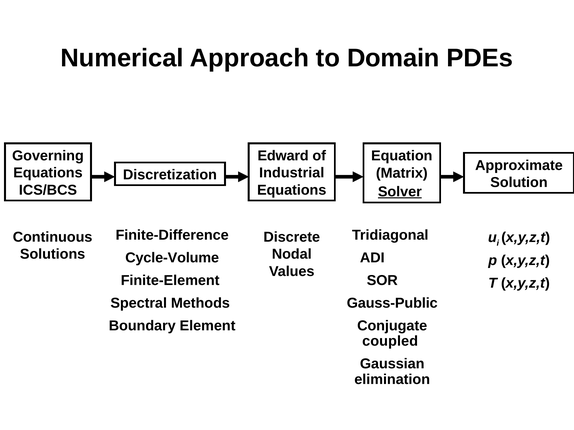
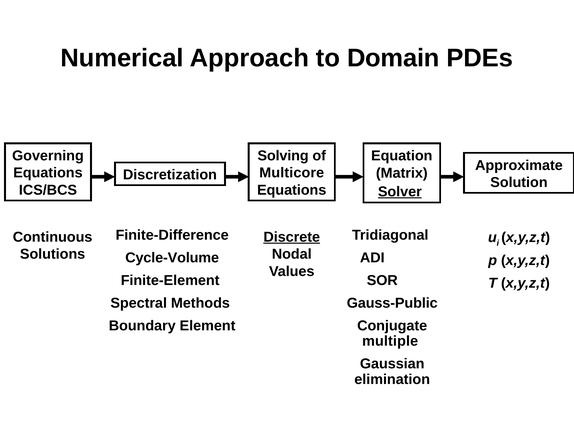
Edward: Edward -> Solving (283, 156)
Industrial: Industrial -> Multicore (292, 173)
Discrete underline: none -> present (292, 237)
coupled: coupled -> multiple (390, 342)
